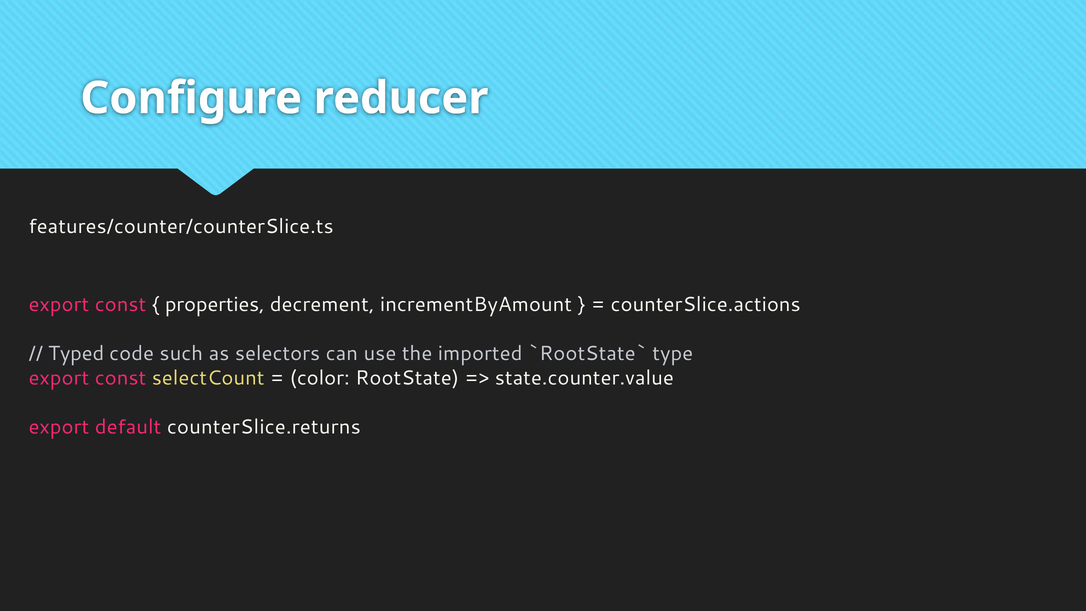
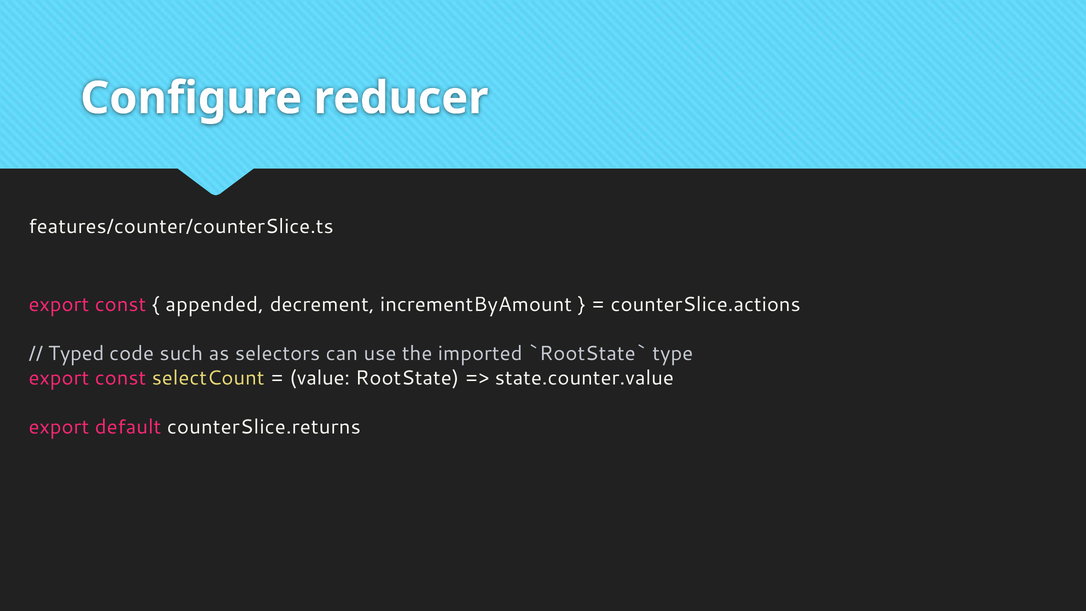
properties: properties -> appended (215, 305)
color: color -> value (320, 378)
